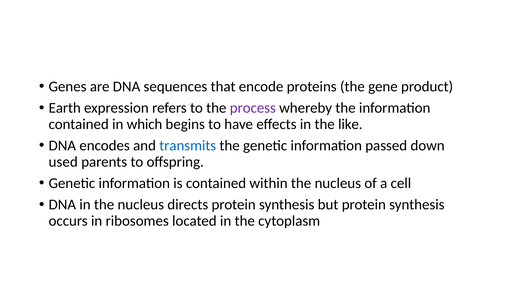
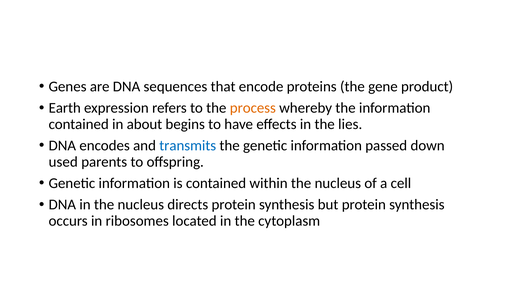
process colour: purple -> orange (253, 108)
which: which -> about (144, 124)
like: like -> lies (350, 124)
